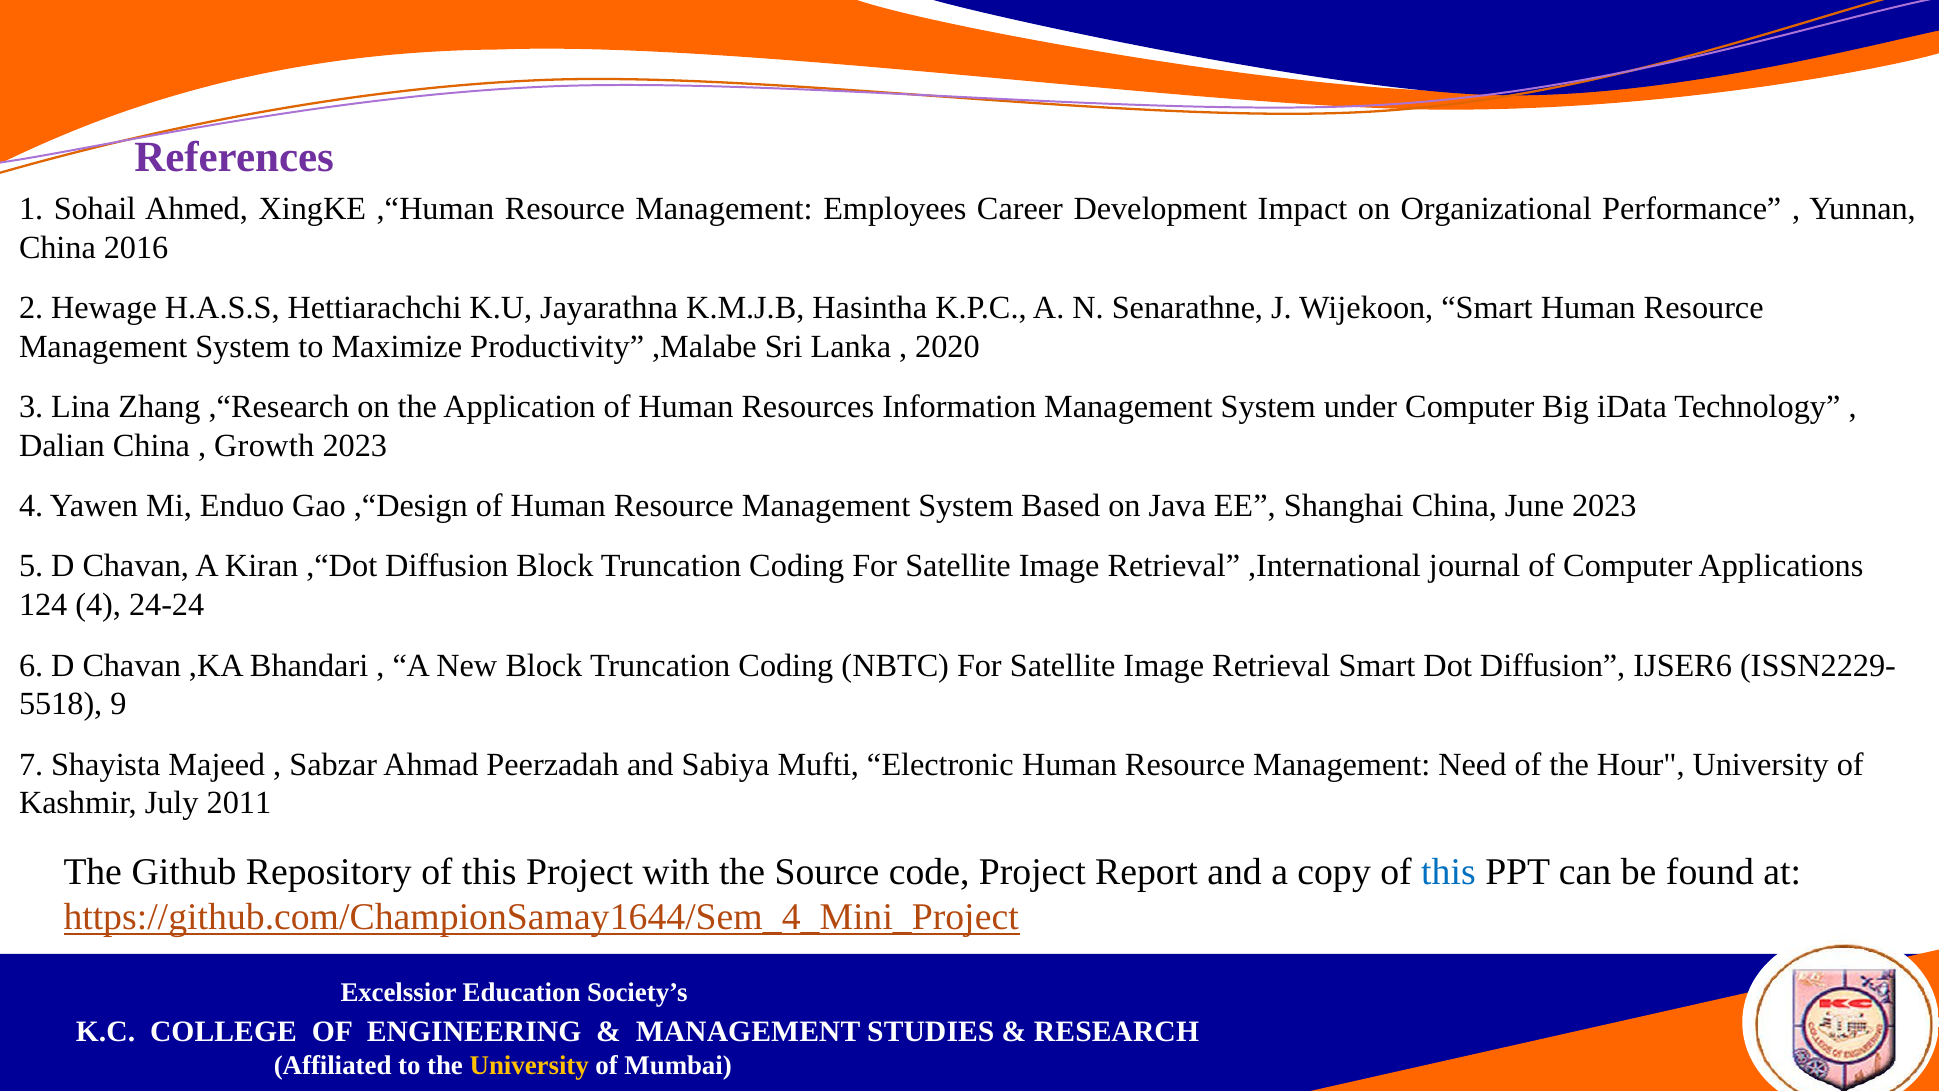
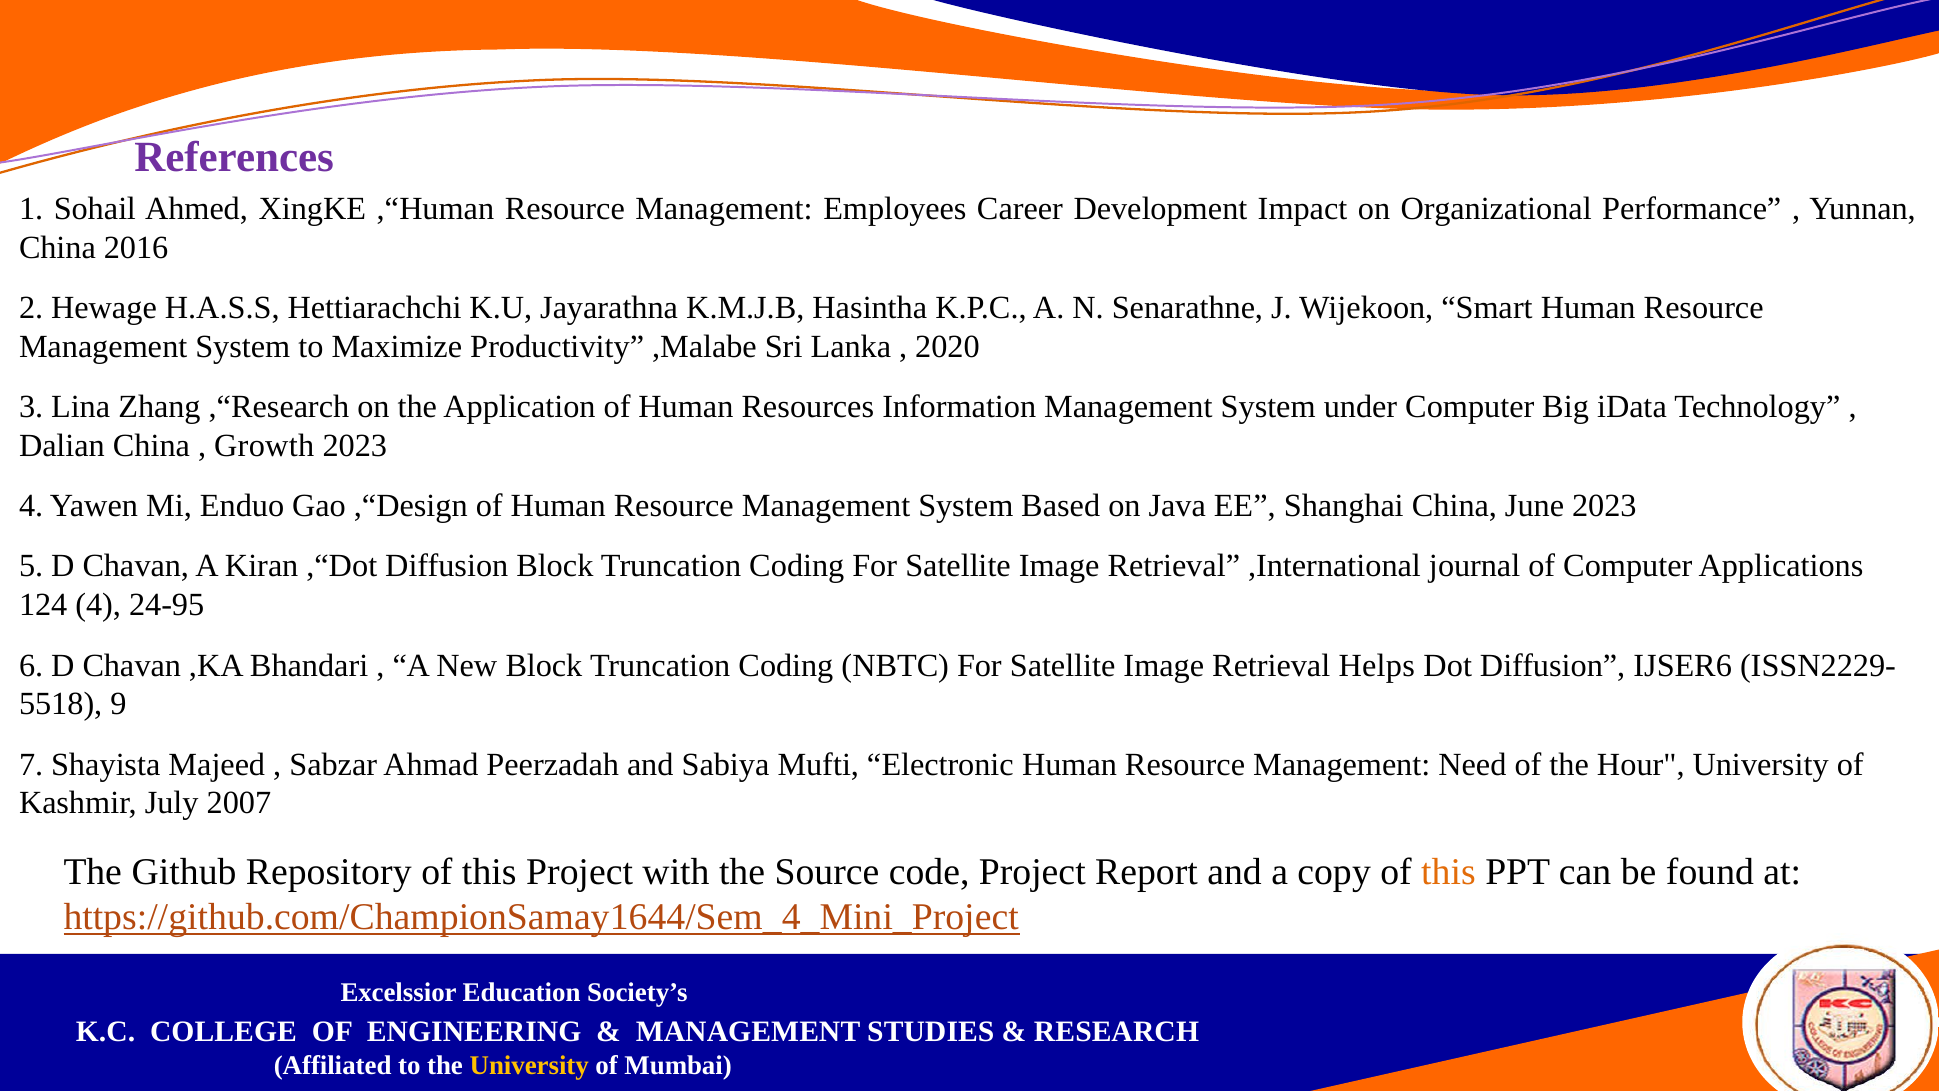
24-24: 24-24 -> 24-95 (167, 605)
Retrieval Smart: Smart -> Helps (1377, 665)
2011: 2011 -> 2007 (239, 803)
this colour: blue -> orange (1448, 871)
